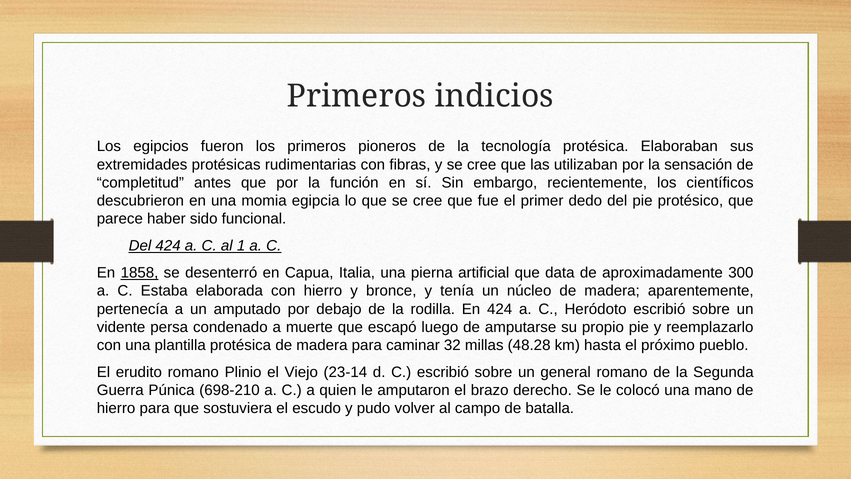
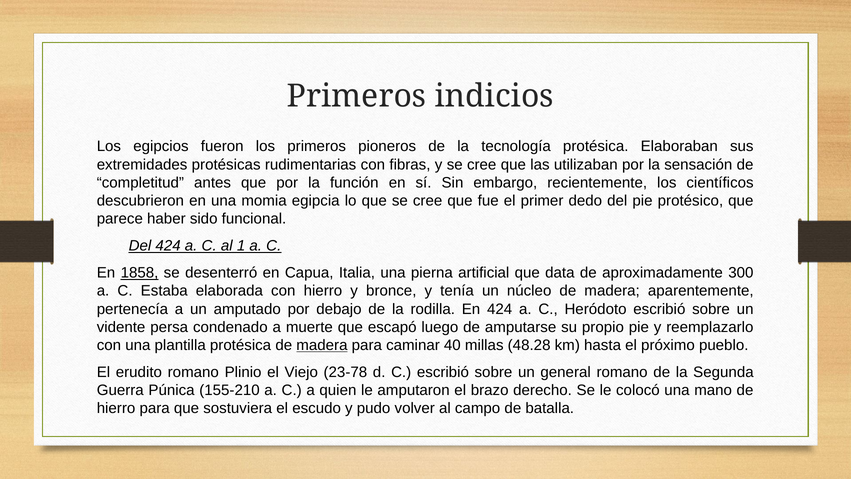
madera underline: none -> present (322, 345)
32: 32 -> 40 (452, 345)
23-14: 23-14 -> 23-78 (345, 372)
698-210: 698-210 -> 155-210 (229, 390)
